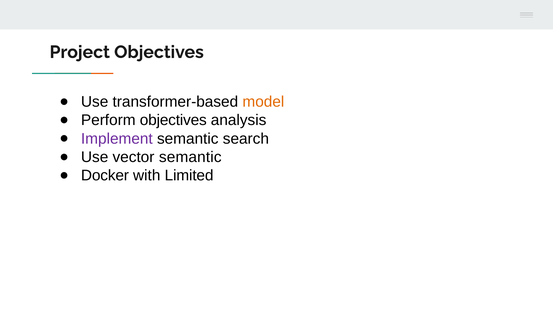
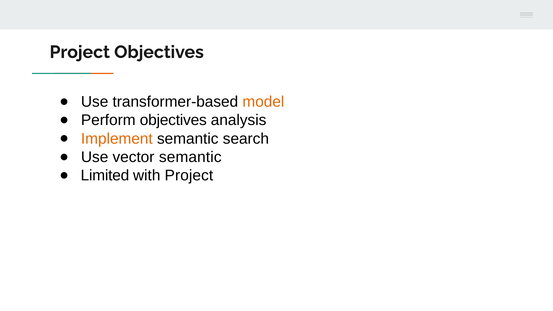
Implement colour: purple -> orange (117, 139)
Docker: Docker -> Limited (105, 176)
with Limited: Limited -> Project (189, 176)
